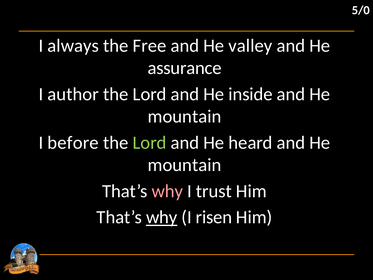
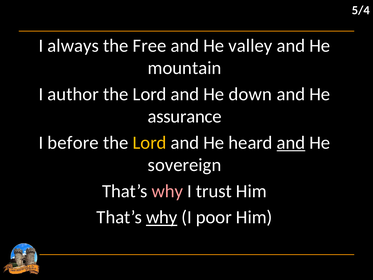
5/0: 5/0 -> 5/4 (361, 10)
assurance: assurance -> mountain (185, 68)
inside: inside -> down (250, 94)
mountain: mountain -> assurance (185, 116)
Lord colour: light green -> yellow (150, 143)
and underline: none -> present (291, 143)
mountain: mountain -> sovereign (185, 165)
risen: risen -> poor (214, 217)
